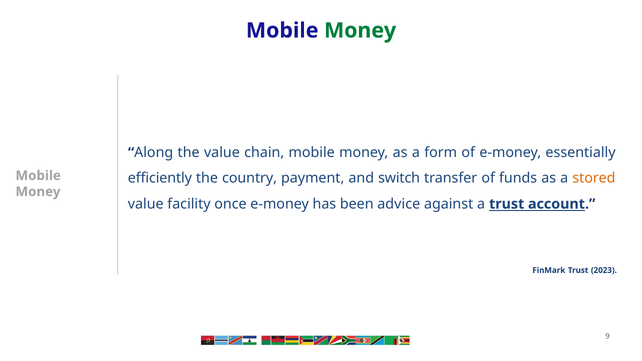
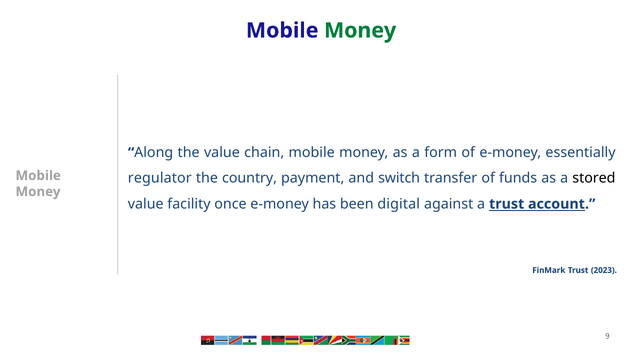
efficiently: efficiently -> regulator (160, 178)
stored colour: orange -> black (594, 178)
advice: advice -> digital (399, 204)
